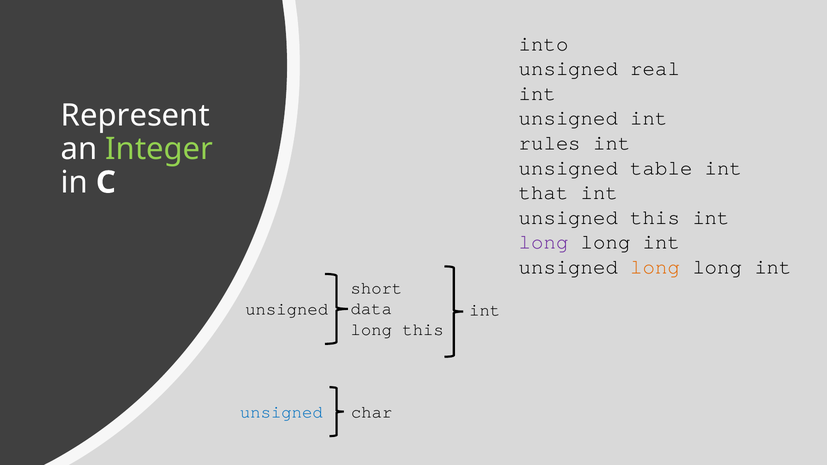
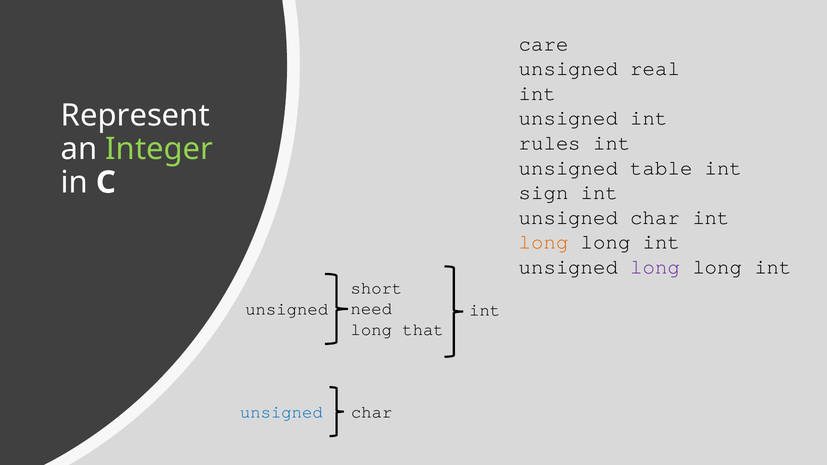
into: into -> care (544, 44)
that: that -> sign (544, 193)
this: this -> char (655, 217)
long colour: purple -> orange (544, 242)
long colour: orange -> purple (655, 267)
data: data -> need (371, 309)
long this: this -> that (423, 330)
